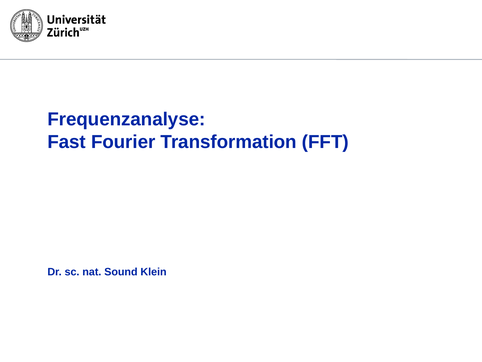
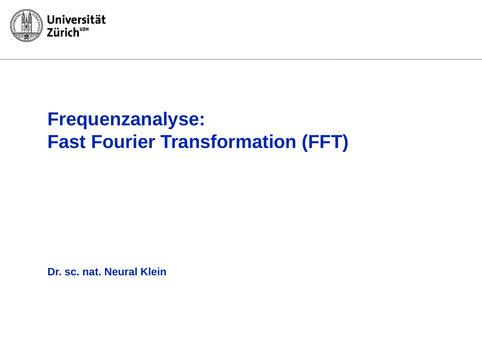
Sound: Sound -> Neural (121, 271)
